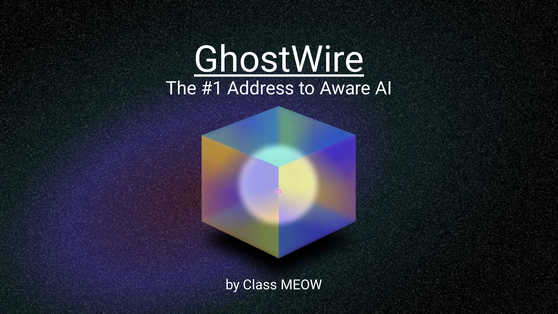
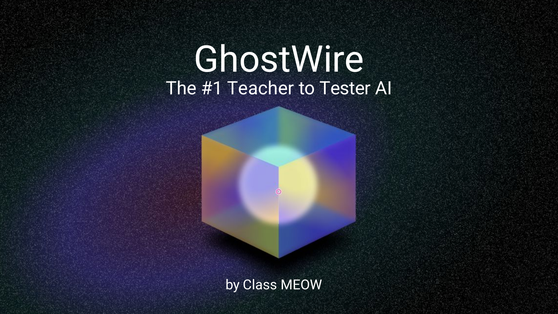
GhostWire underline: present -> none (279, 60)
Address: Address -> Teacher (261, 88)
Aware: Aware -> Tester (345, 88)
